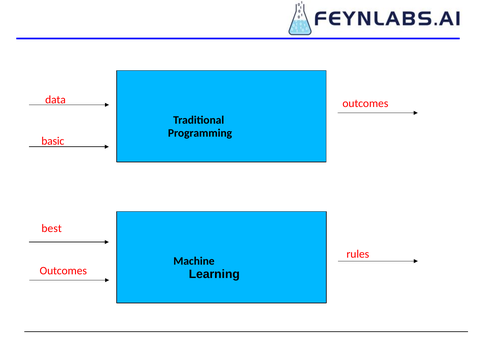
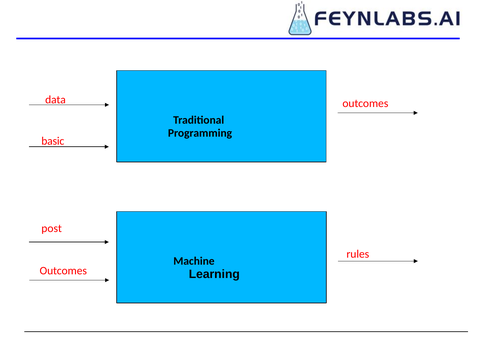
best: best -> post (52, 228)
